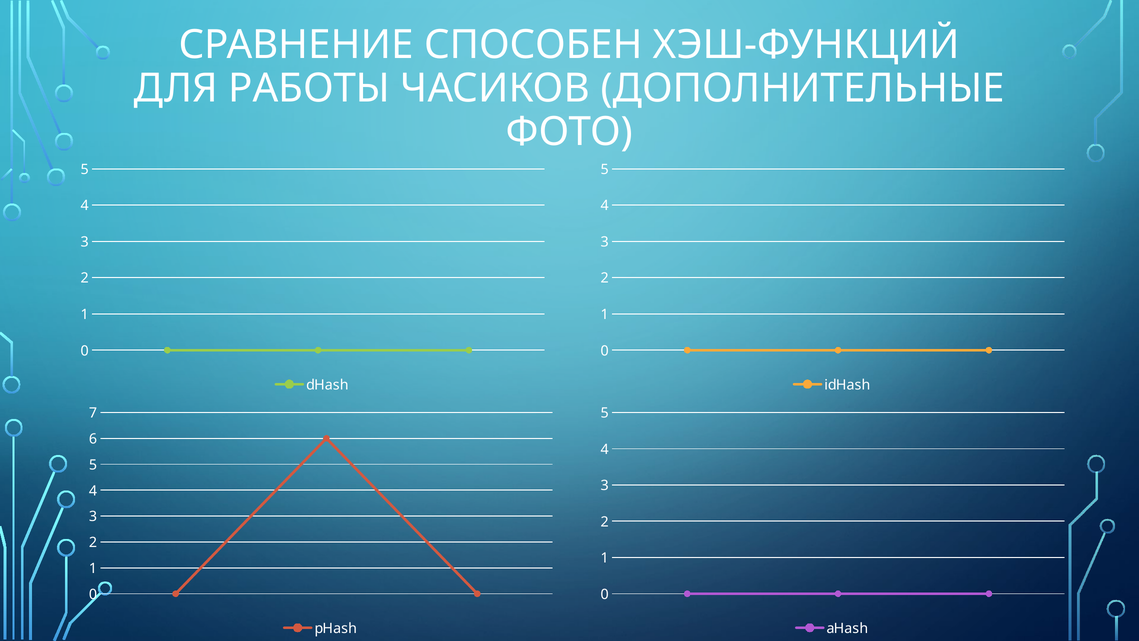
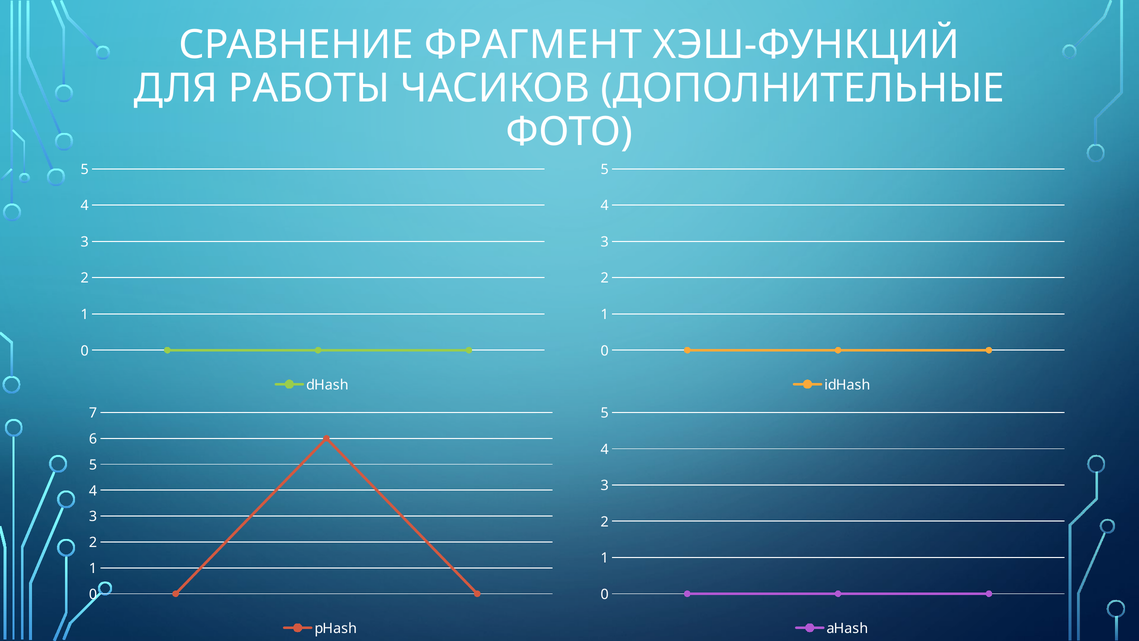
СПОСОБЕН: СПОСОБЕН -> ФРАГМЕНТ (533, 45)
